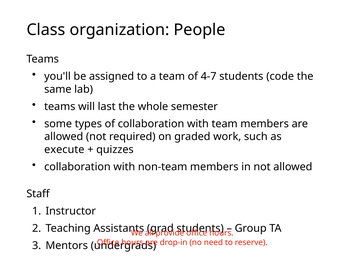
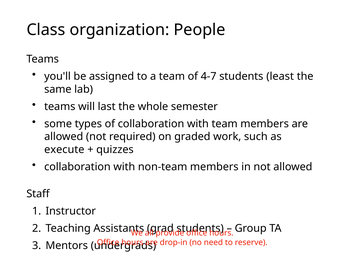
code: code -> least (280, 76)
